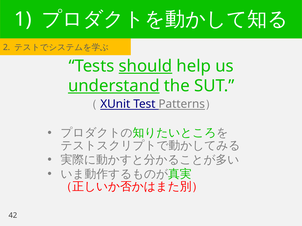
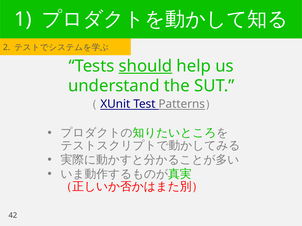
understand underline: present -> none (114, 86)
